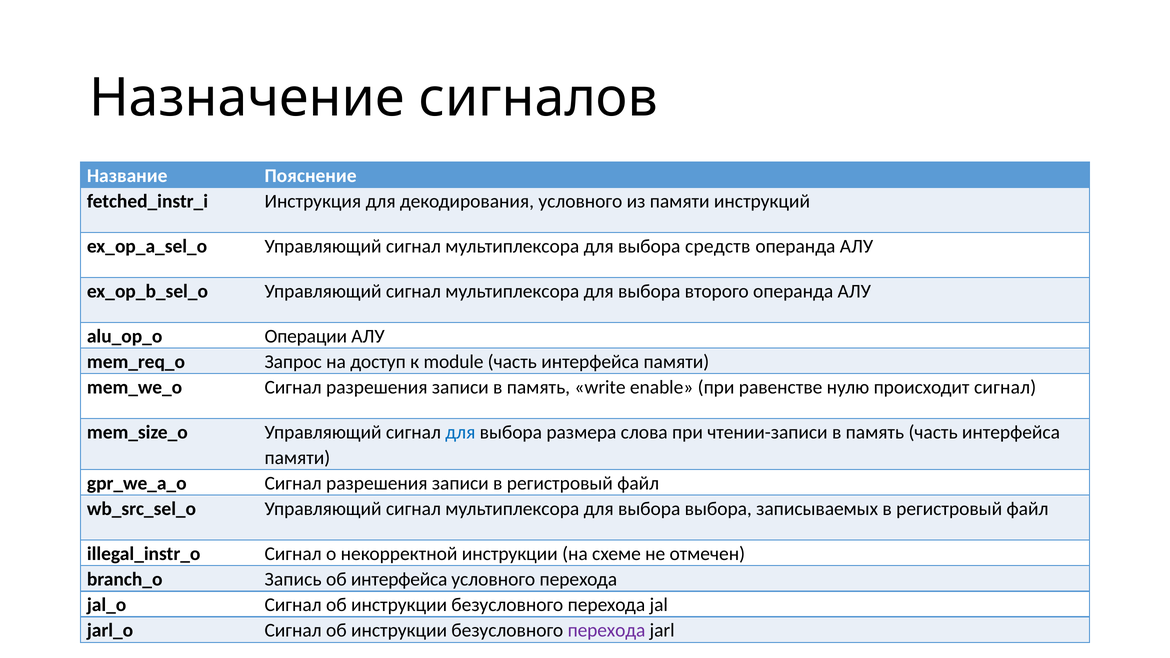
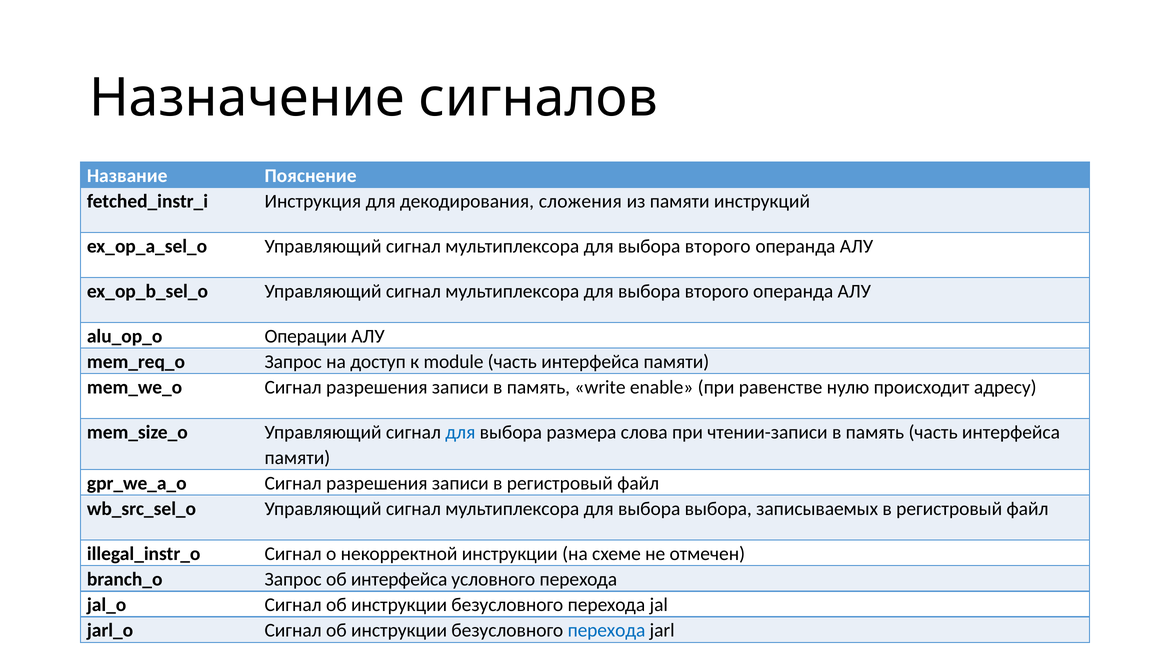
декодирования условного: условного -> сложения (580, 202)
средств: средств -> второго (718, 247)
происходит сигнал: сигнал -> адресу (1005, 388)
Запись: Запись -> Запрос (293, 580)
перехода colour: purple -> blue (607, 631)
